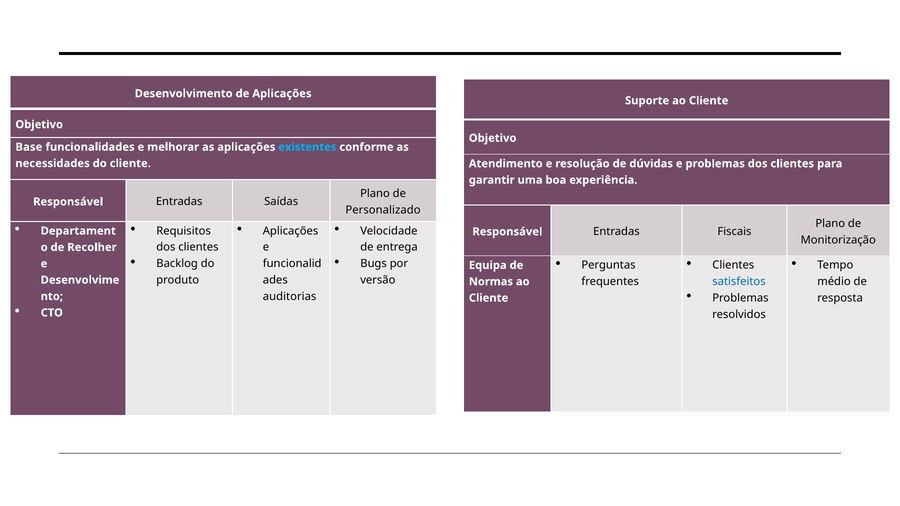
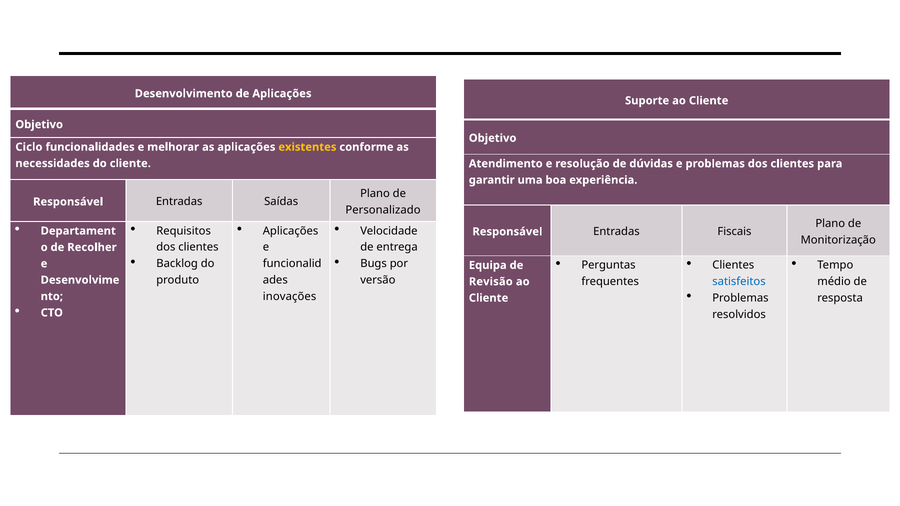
Base: Base -> Ciclo (29, 147)
existentes colour: light blue -> yellow (307, 147)
Normas: Normas -> Revisão (491, 282)
auditorias: auditorias -> inovações (290, 297)
